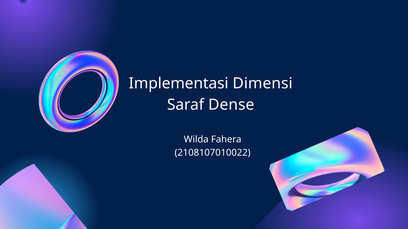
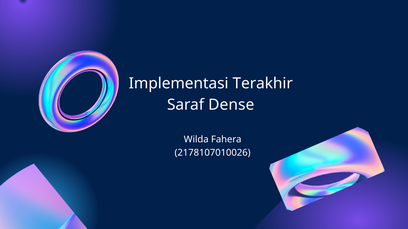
Dimensi: Dimensi -> Terakhir (263, 84)
2108107010022: 2108107010022 -> 2178107010026 (213, 153)
